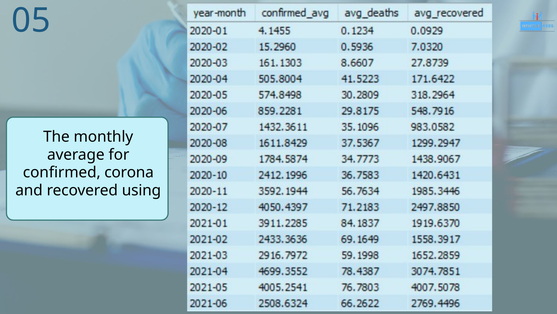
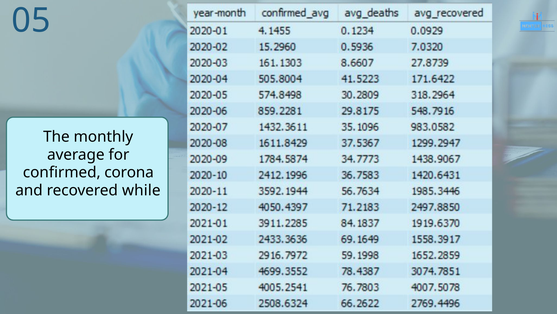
using: using -> while (141, 190)
